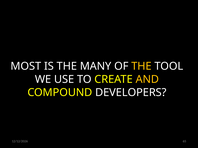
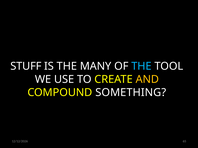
MOST: MOST -> STUFF (26, 66)
THE colour: yellow -> light blue (141, 66)
DEVELOPERS: DEVELOPERS -> SOMETHING (131, 93)
